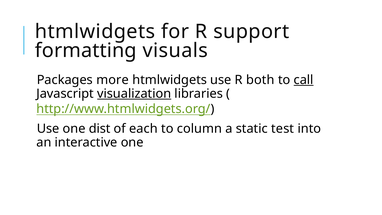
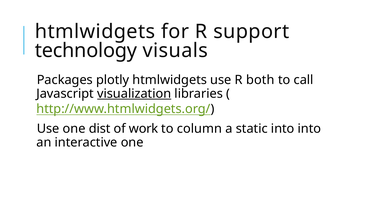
formatting: formatting -> technology (86, 51)
more: more -> plotly (113, 80)
call underline: present -> none (304, 80)
each: each -> work (144, 129)
static test: test -> into (283, 129)
